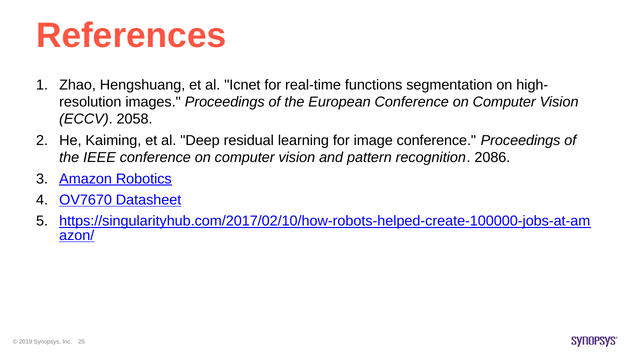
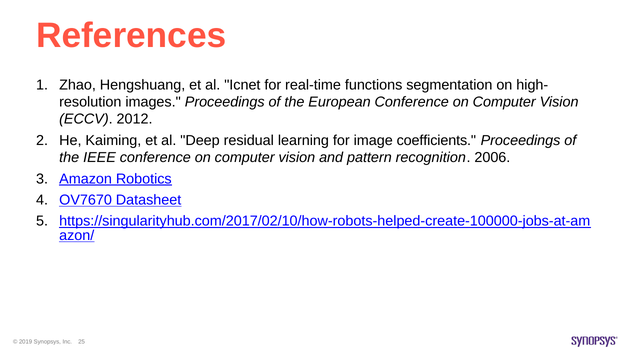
2058: 2058 -> 2012 (135, 119)
image conference: conference -> coefficients (436, 140)
2086: 2086 -> 2006 (492, 158)
